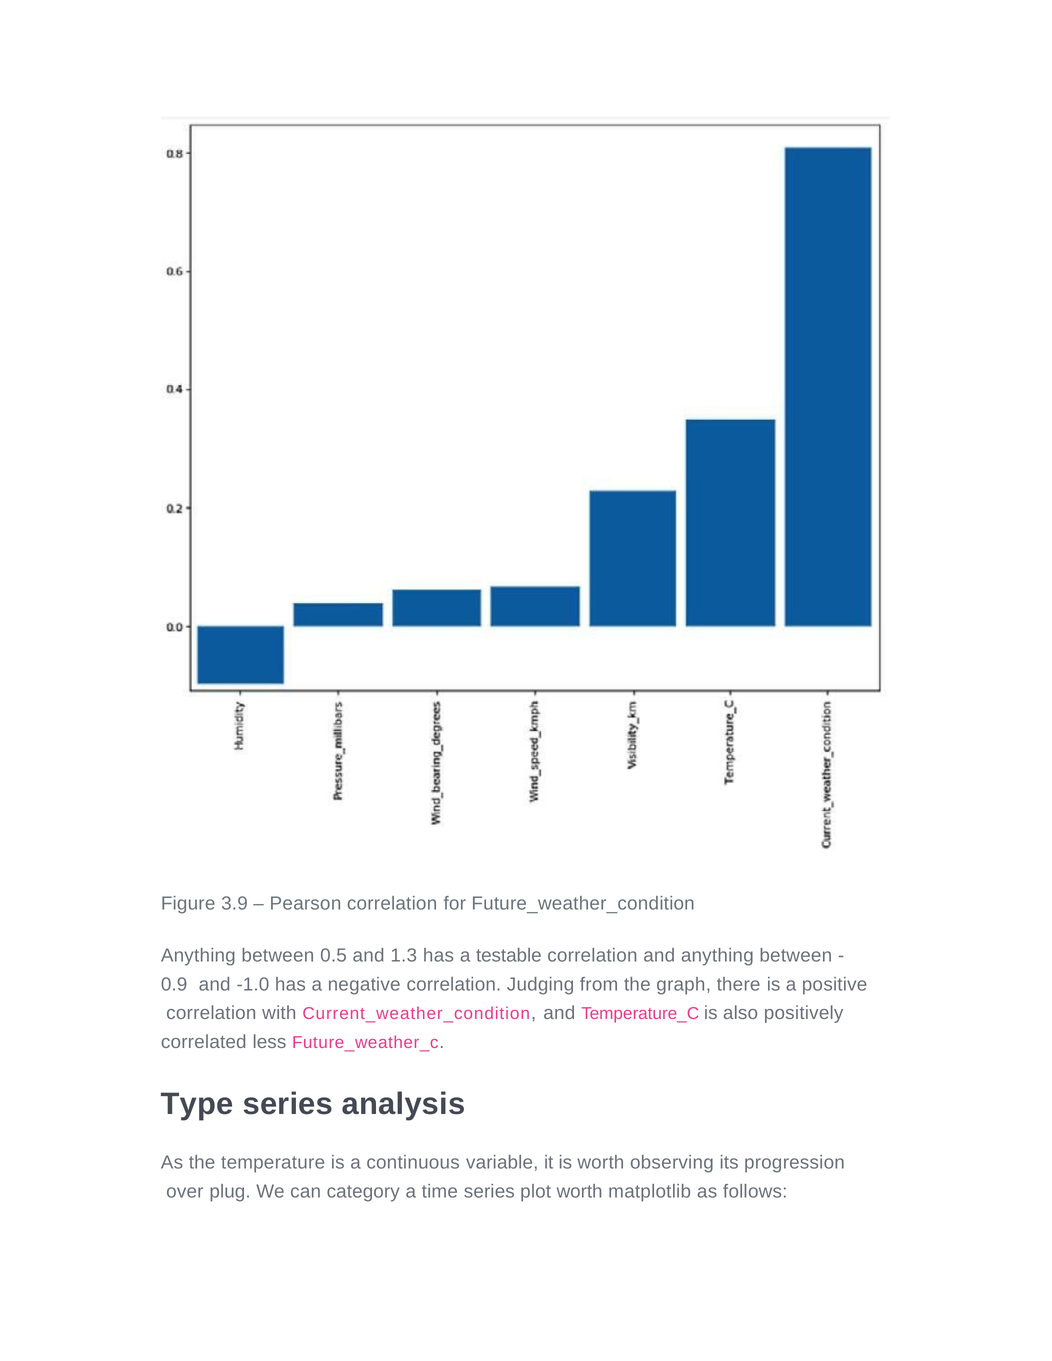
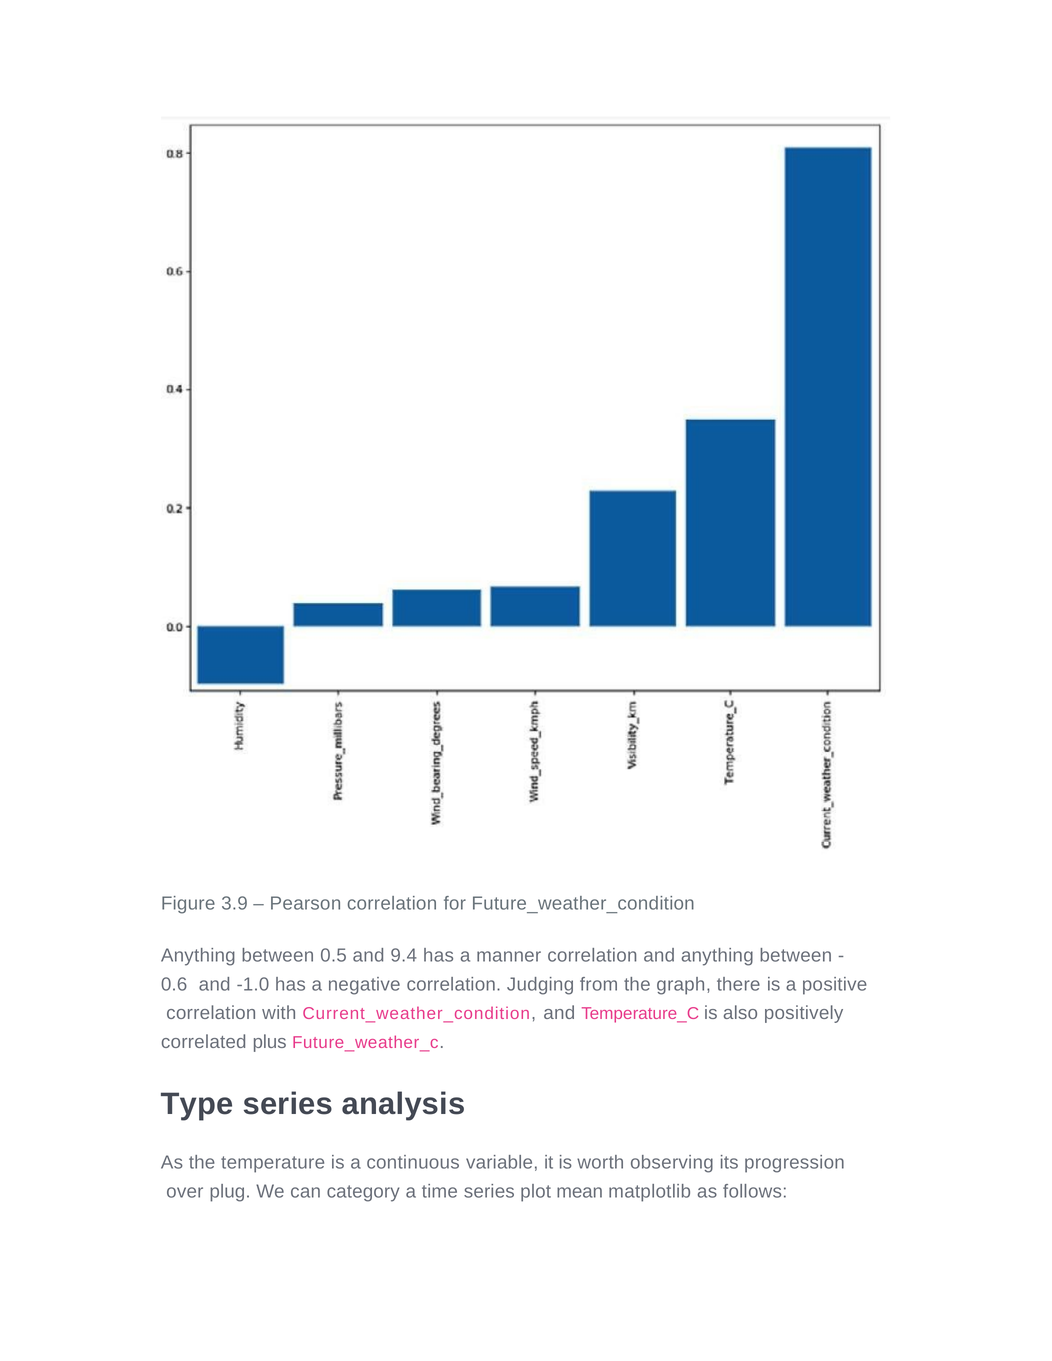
1.3: 1.3 -> 9.4 (404, 956)
testable: testable -> manner (509, 956)
0.9: 0.9 -> 0.6 (174, 985)
less: less -> plus (270, 1042)
plot worth: worth -> mean (580, 1192)
